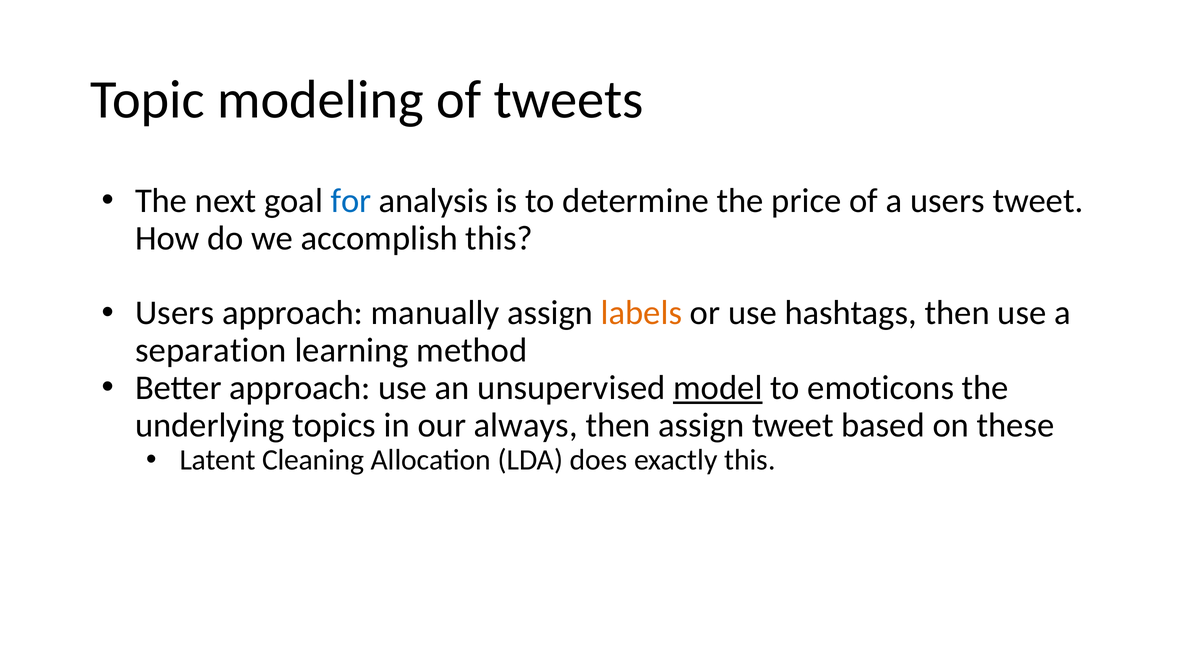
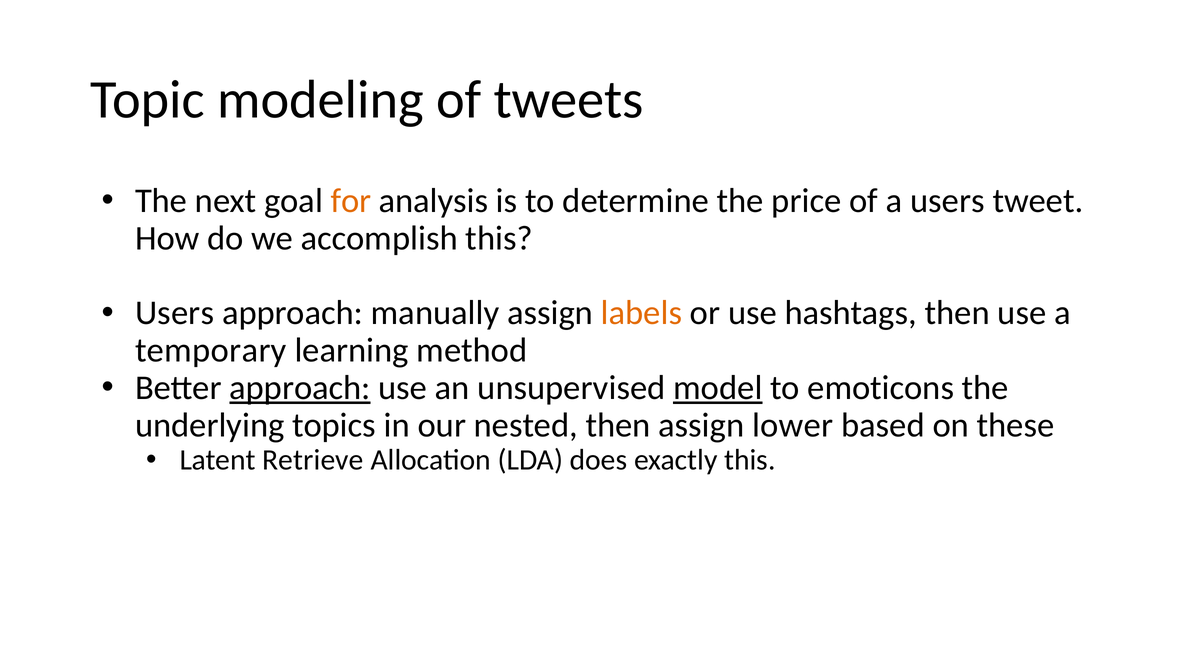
for colour: blue -> orange (351, 201)
separation: separation -> temporary (211, 350)
approach underline: none -> present (300, 388)
always: always -> nested (526, 425)
assign tweet: tweet -> lower (793, 425)
Cleaning: Cleaning -> Retrieve (313, 460)
